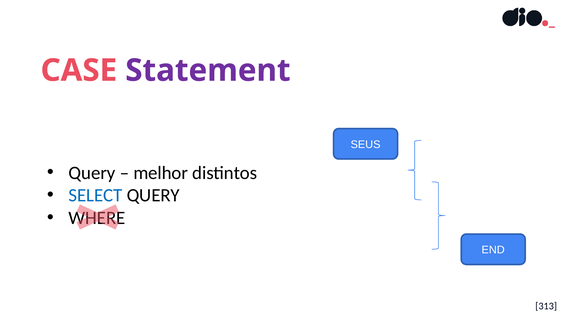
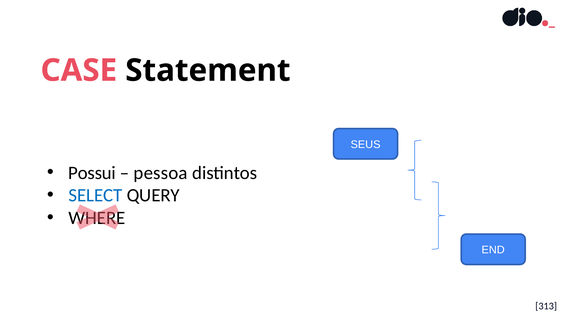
Statement colour: purple -> black (208, 70)
Query: Query -> Possui (92, 173)
melhor: melhor -> pessoa (161, 173)
